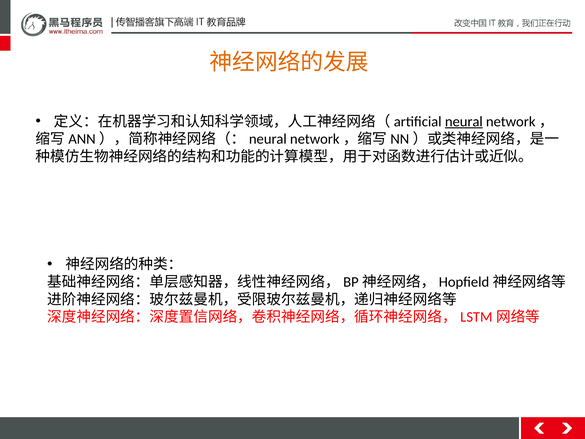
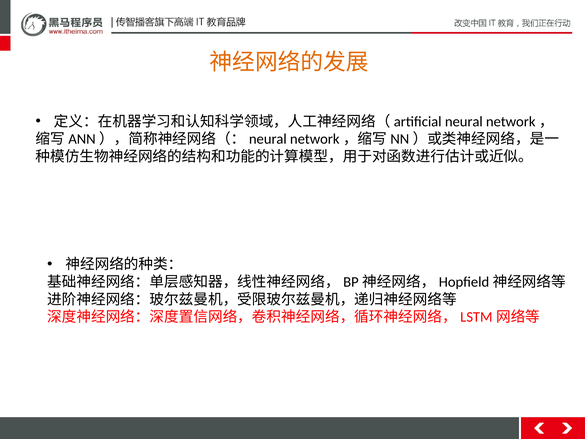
neural underline: present -> none (464, 121)
